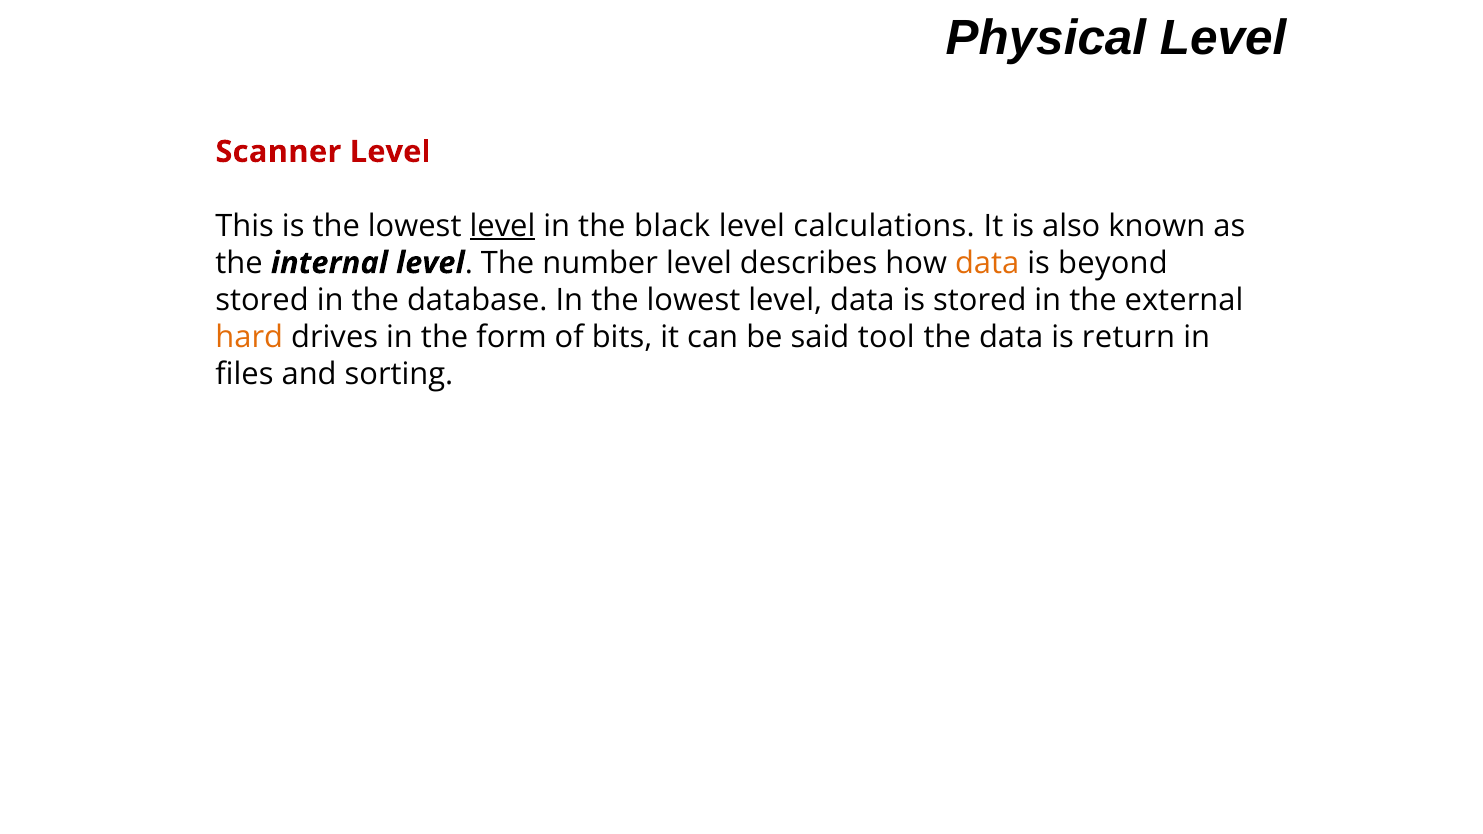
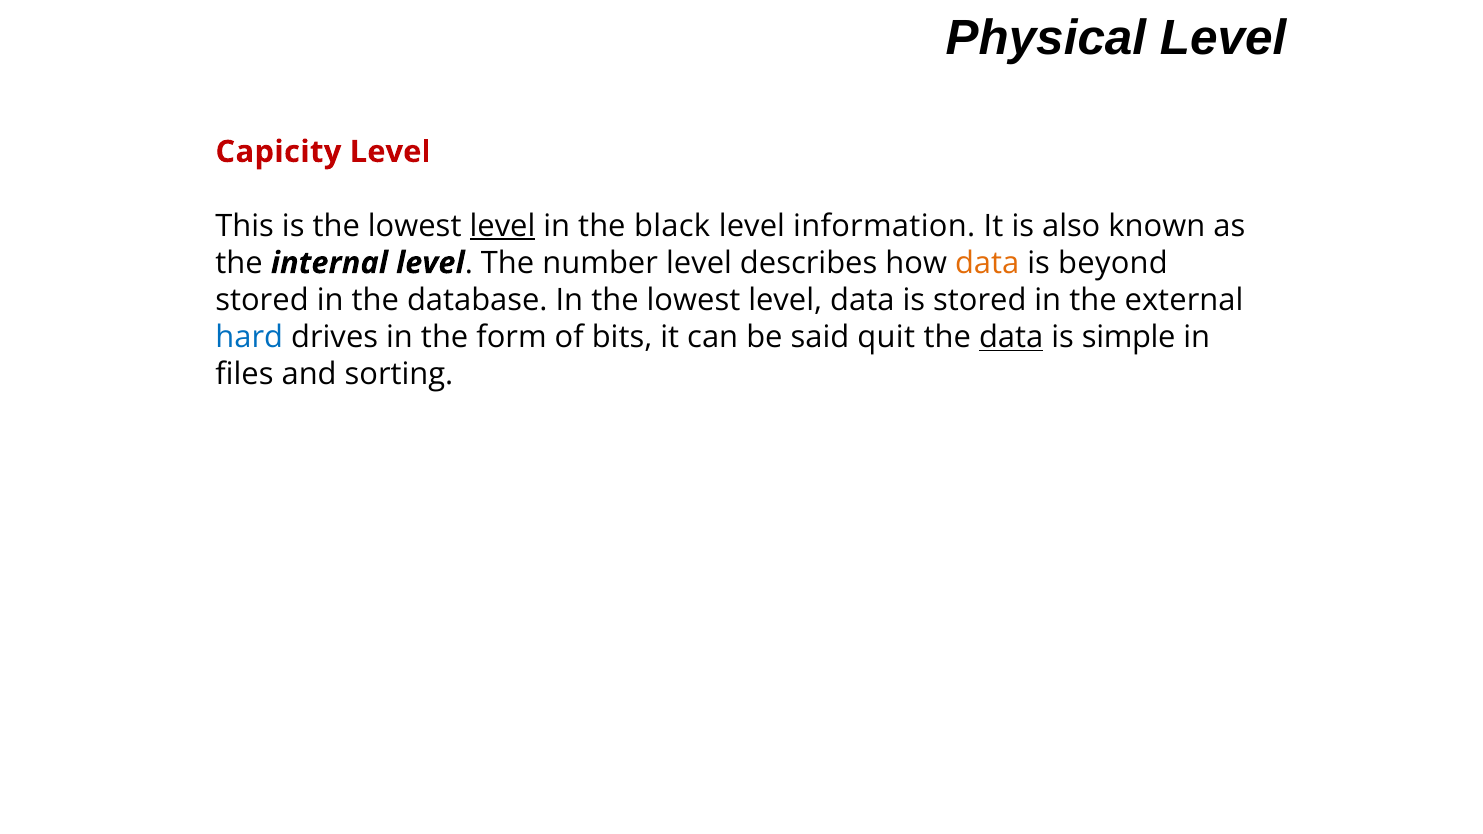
Scanner: Scanner -> Capicity (278, 152)
calculations: calculations -> information (884, 226)
hard colour: orange -> blue (249, 337)
tool: tool -> quit (886, 337)
data underline: none -> present (1011, 337)
return: return -> simple (1129, 337)
